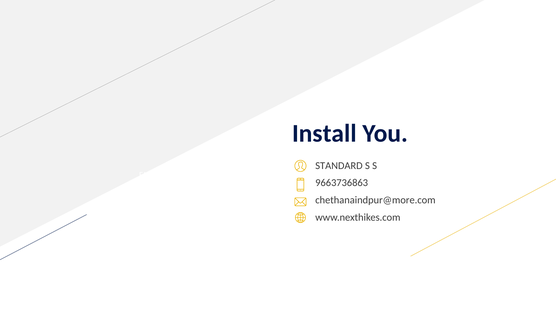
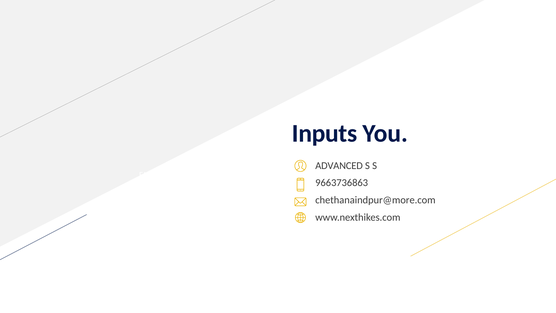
Install: Install -> Inputs (325, 133)
STANDARD: STANDARD -> ADVANCED (339, 165)
